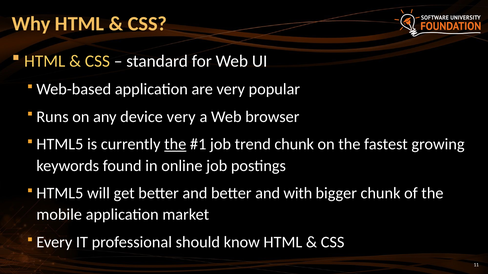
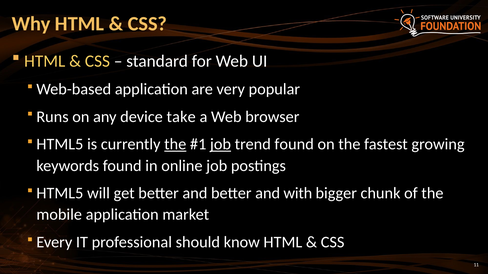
device very: very -> take (181, 117)
job underline: none -> present (221, 144)
trend chunk: chunk -> found (294, 144)
